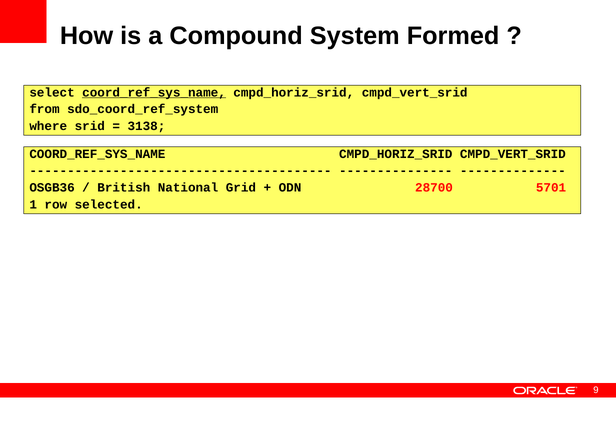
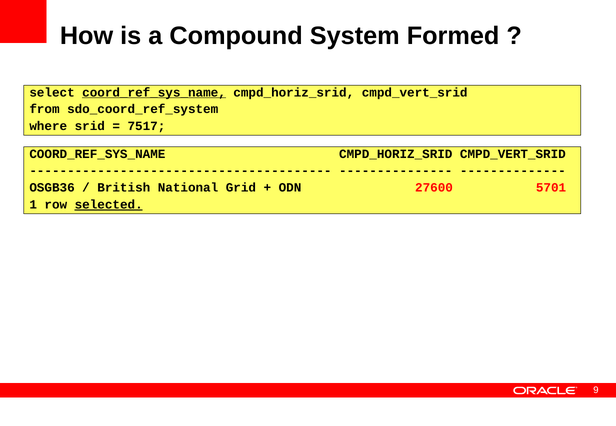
3138: 3138 -> 7517 (146, 126)
28700: 28700 -> 27600 (434, 188)
selected underline: none -> present (109, 205)
